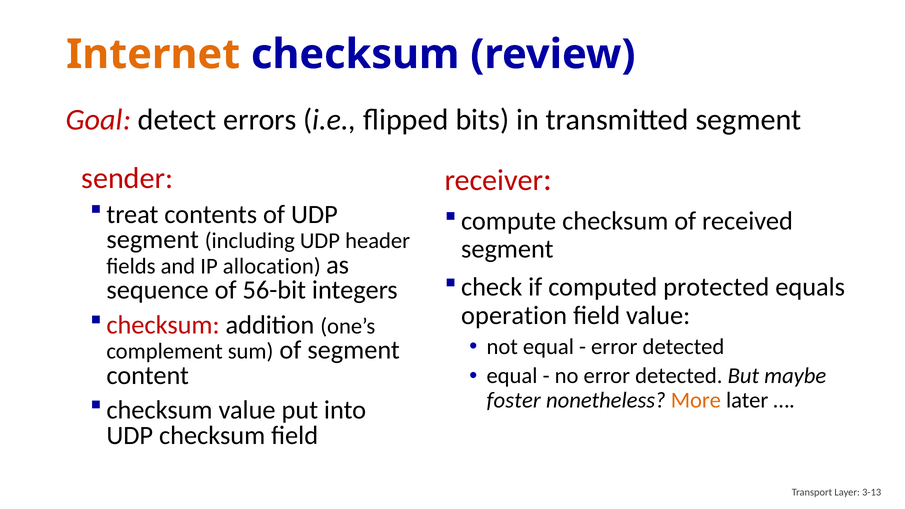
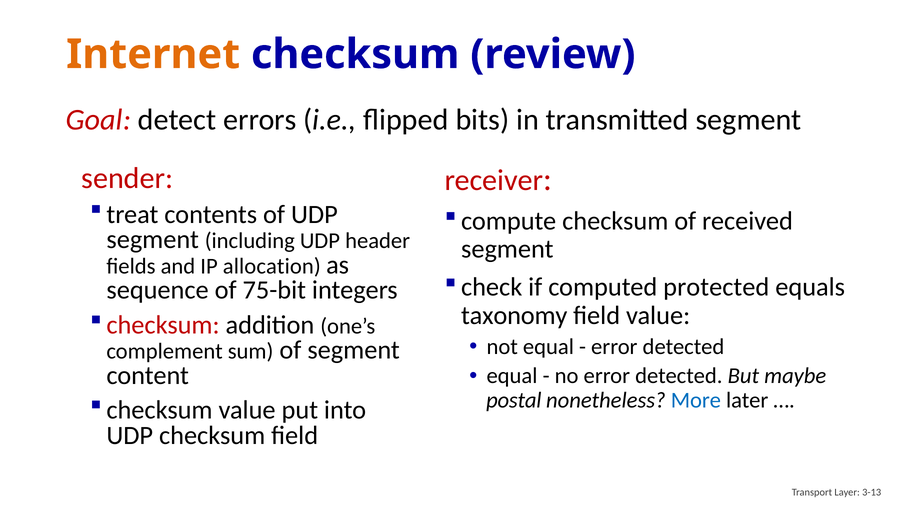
56-bit: 56-bit -> 75-bit (274, 290)
operation: operation -> taxonomy (514, 316)
foster: foster -> postal (514, 400)
More colour: orange -> blue (696, 400)
